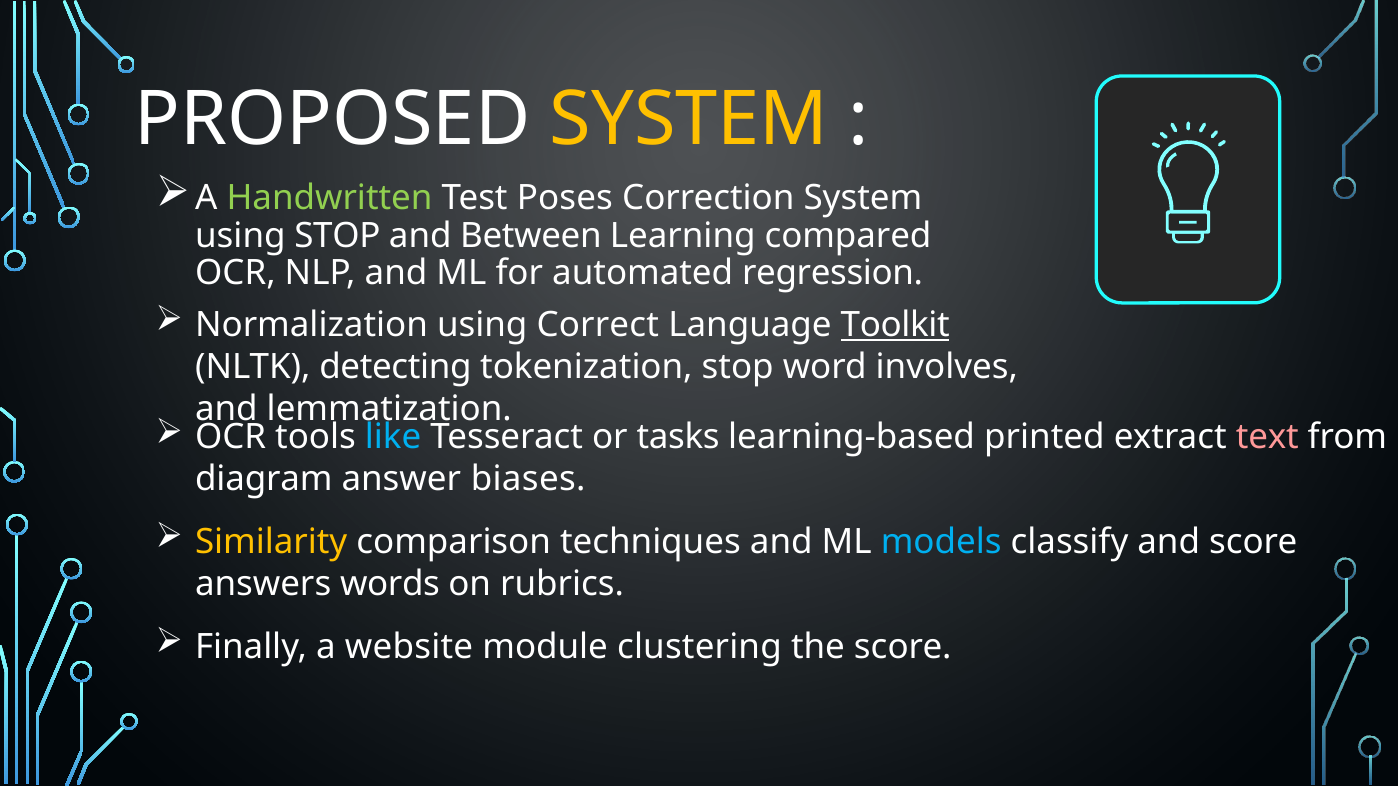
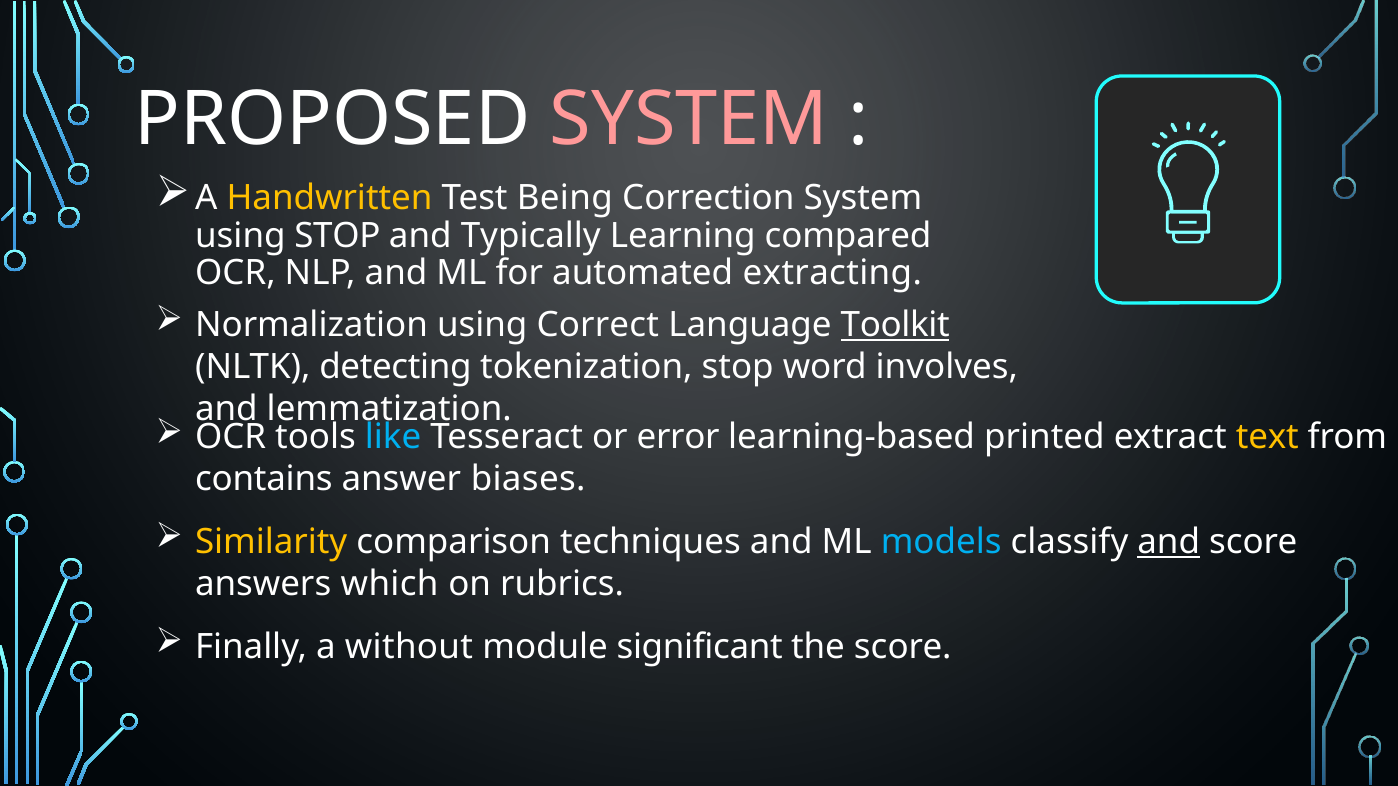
SYSTEM colour: yellow -> pink (689, 120)
Handwritten colour: light green -> yellow (330, 198)
Poses: Poses -> Being (565, 198)
Between: Between -> Typically (531, 236)
regression: regression -> extracting (832, 274)
tasks: tasks -> error (678, 438)
text colour: pink -> yellow (1267, 438)
diagram: diagram -> contains (264, 480)
and underline: none -> present (1169, 542)
words: words -> which (390, 584)
website: website -> without (409, 647)
clustering: clustering -> significant (700, 647)
